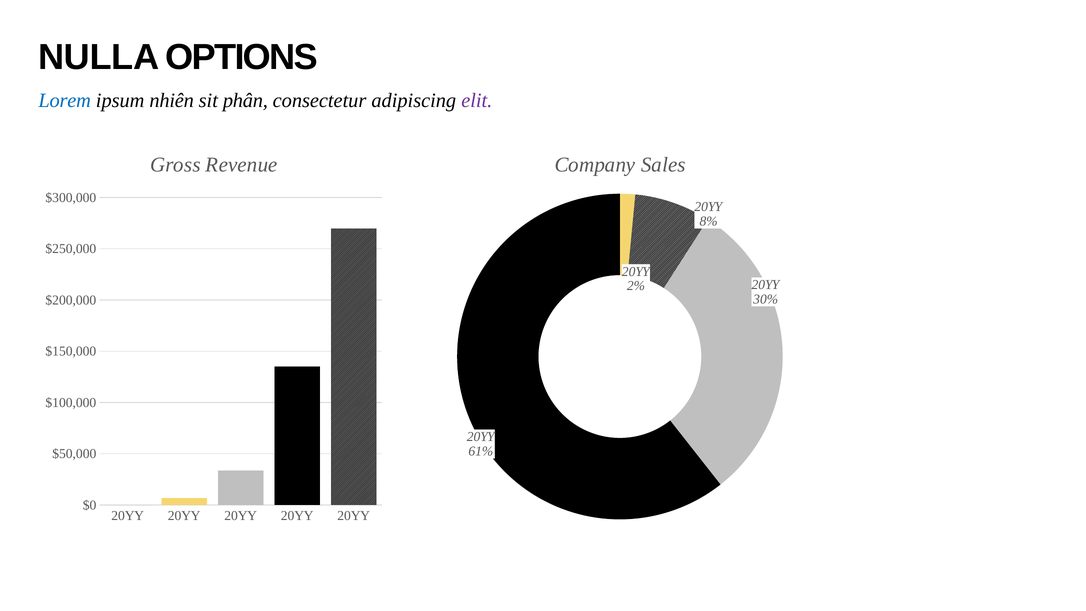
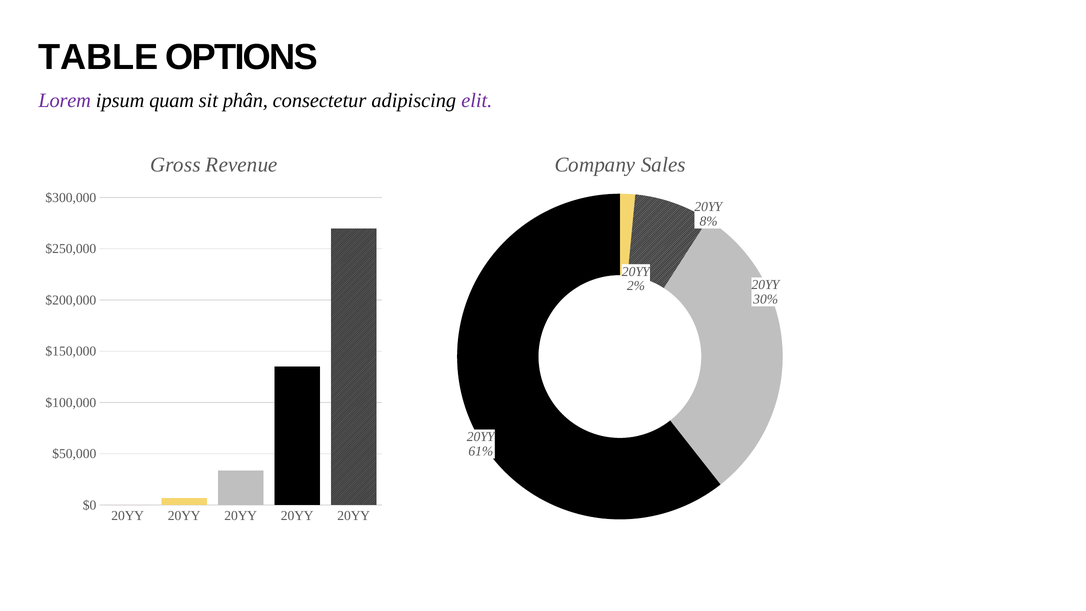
NULLA: NULLA -> TABLE (99, 57)
Lorem colour: blue -> purple (65, 101)
nhiên: nhiên -> quam (172, 101)
